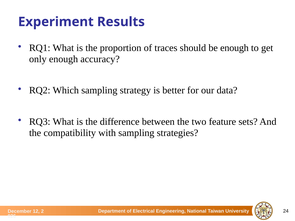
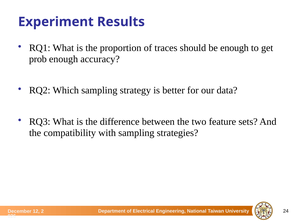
only: only -> prob (38, 59)
